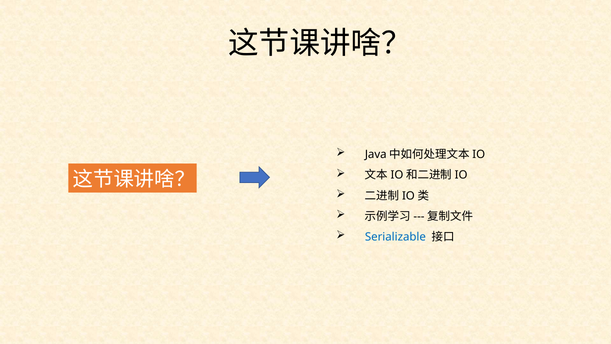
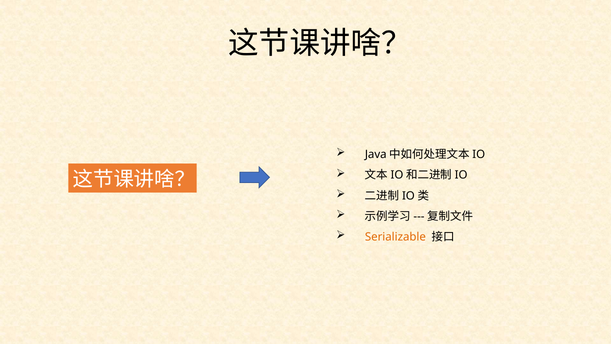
Serializable colour: blue -> orange (395, 237)
